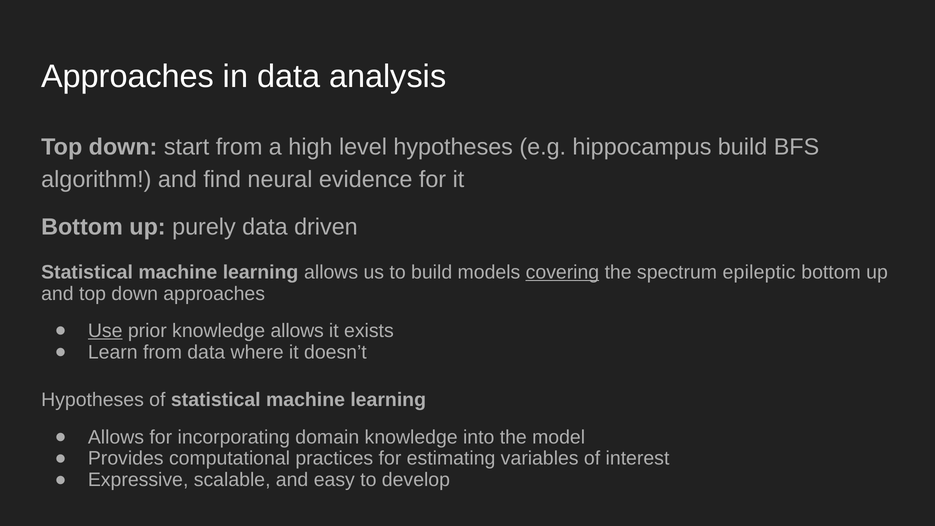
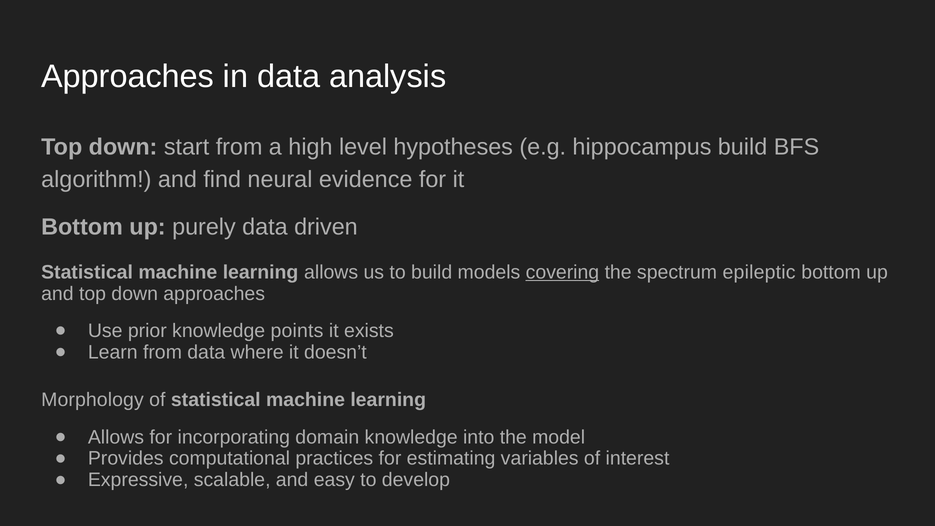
Use underline: present -> none (105, 331)
knowledge allows: allows -> points (297, 331)
Hypotheses: Hypotheses -> Morphology (92, 400)
